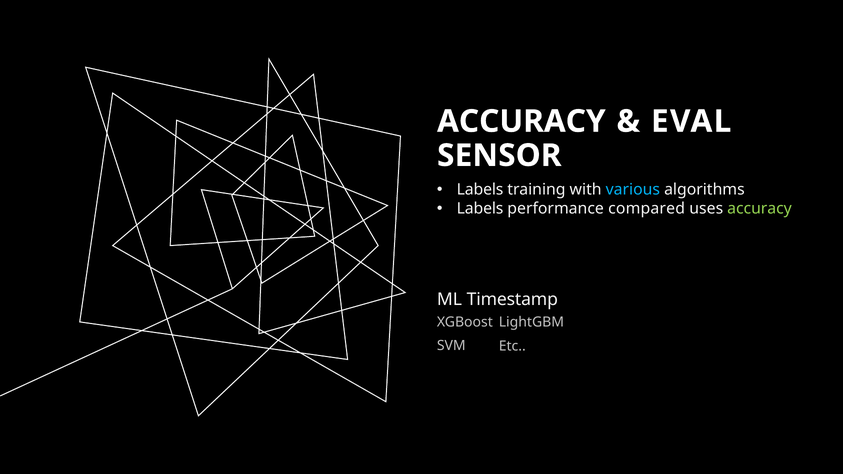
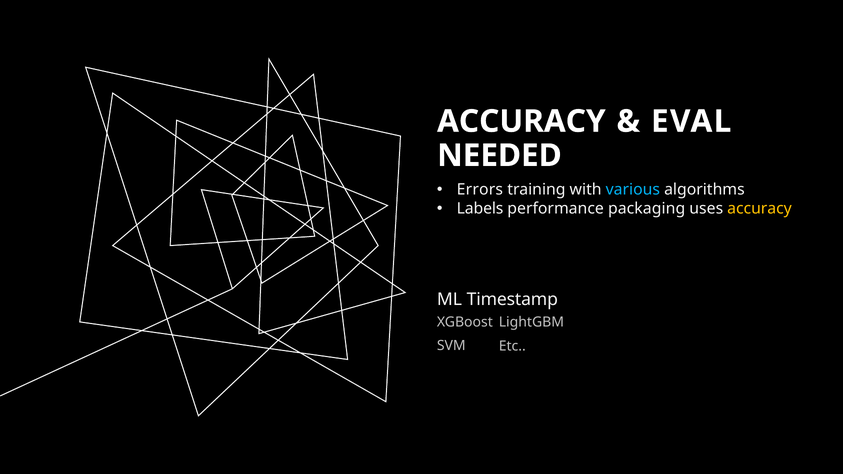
SENSOR: SENSOR -> NEEDED (499, 156)
Labels: Labels -> Errors (480, 190)
compared: compared -> packaging (647, 209)
accuracy colour: light green -> yellow (759, 209)
